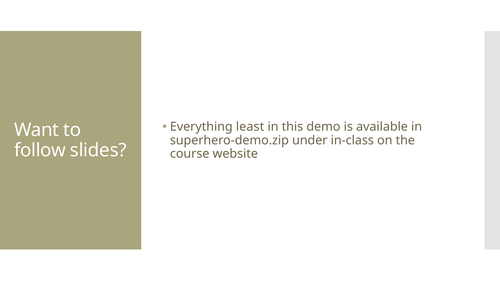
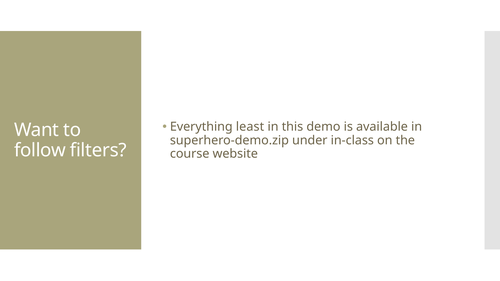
slides: slides -> filters (98, 150)
